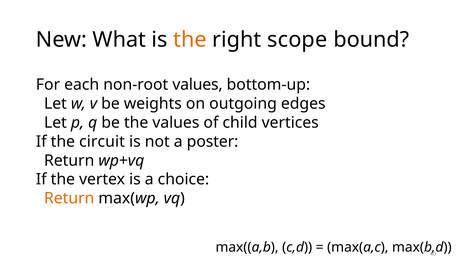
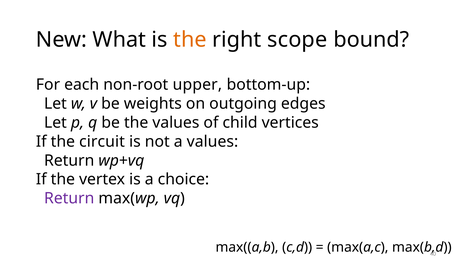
non-root values: values -> upper (197, 85)
a poster: poster -> values (212, 141)
Return colour: orange -> purple (69, 198)
